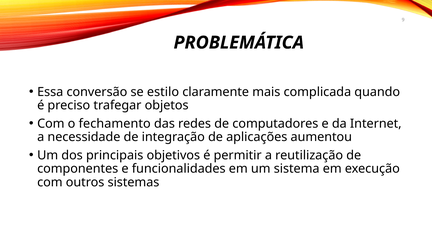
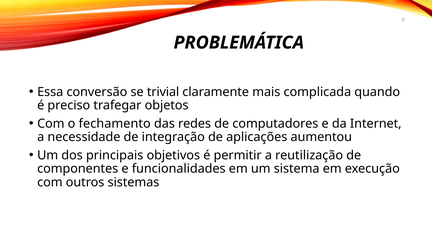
estilo: estilo -> trivial (163, 92)
